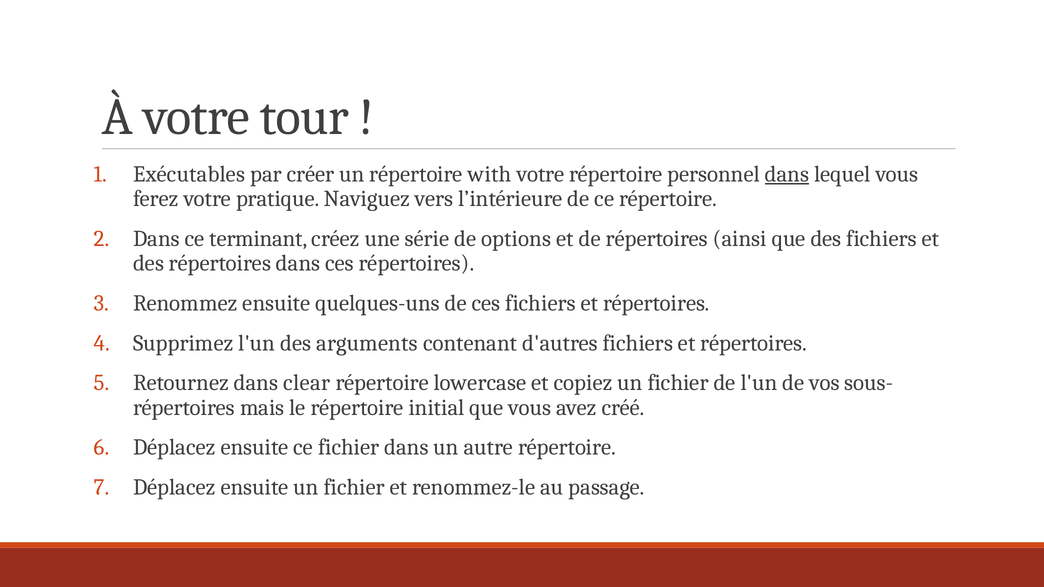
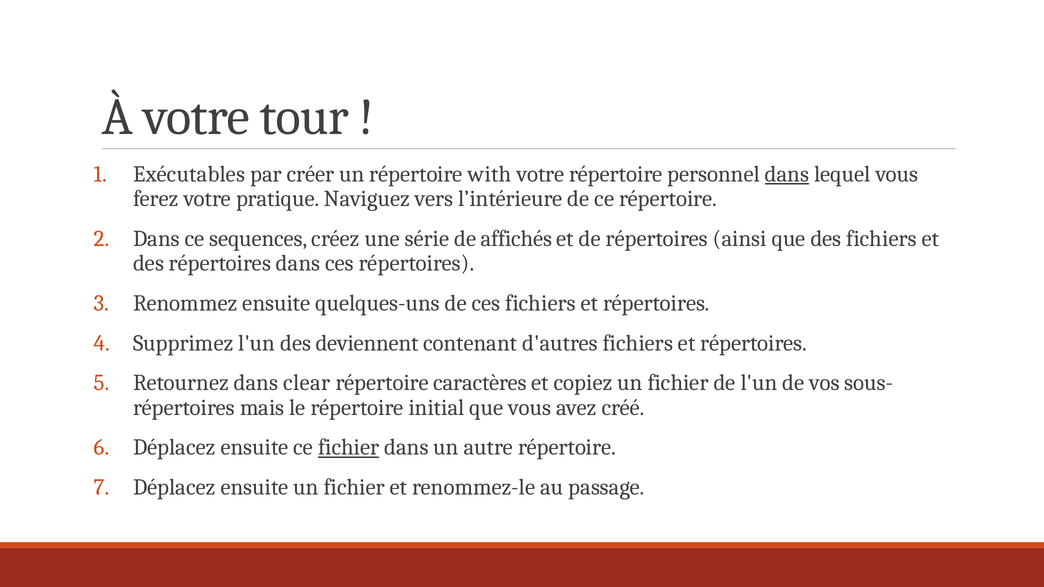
terminant: terminant -> sequences (258, 239)
options: options -> affichés (516, 239)
arguments: arguments -> deviennent (367, 343)
lowercase: lowercase -> caractères (480, 383)
fichier underline: none -> present (349, 448)
